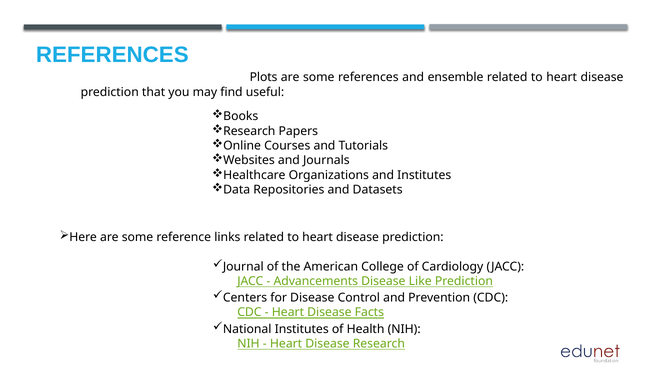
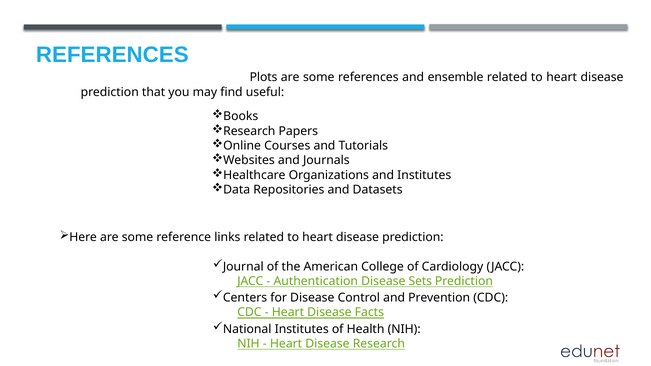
Advancements: Advancements -> Authentication (316, 281)
Like: Like -> Sets (420, 281)
